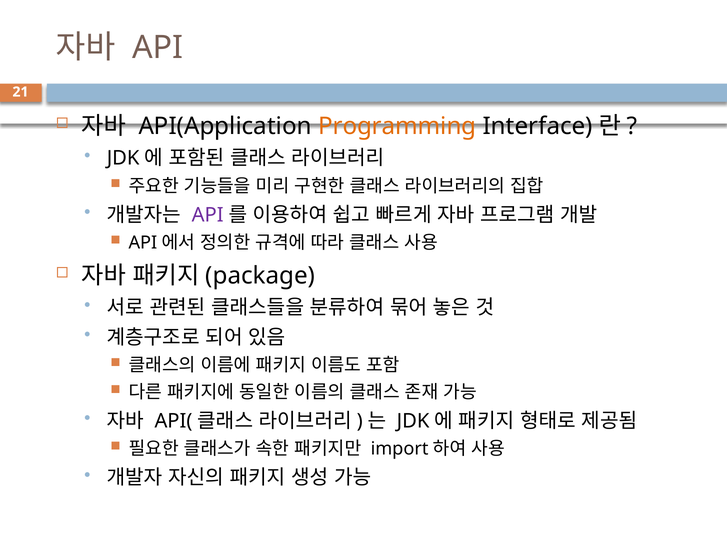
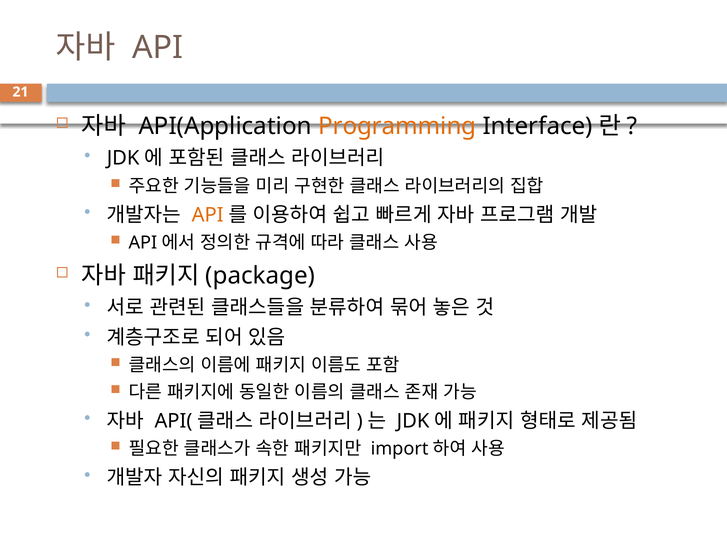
API colour: purple -> orange (208, 215)
